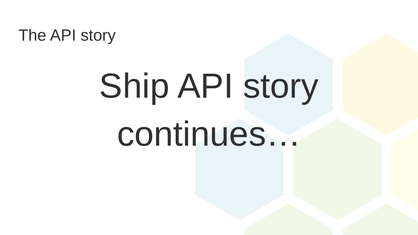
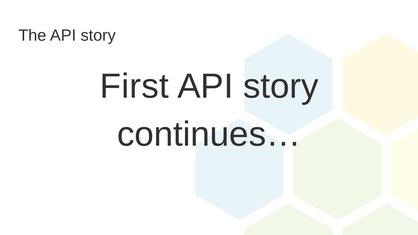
Ship: Ship -> First (134, 86)
